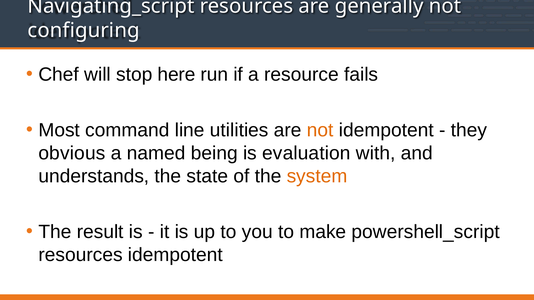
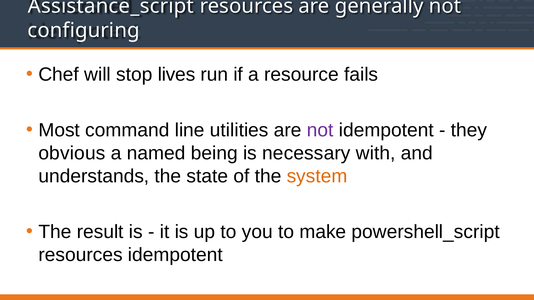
Navigating_script: Navigating_script -> Assistance_script (111, 6)
here: here -> lives (176, 75)
not colour: orange -> purple (320, 130)
evaluation: evaluation -> necessary (306, 153)
